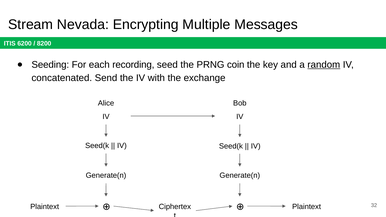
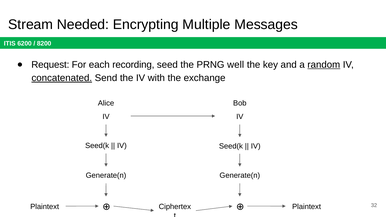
Nevada: Nevada -> Needed (83, 25)
Seeding: Seeding -> Request (50, 65)
coin: coin -> well (236, 65)
concatenated underline: none -> present (62, 78)
